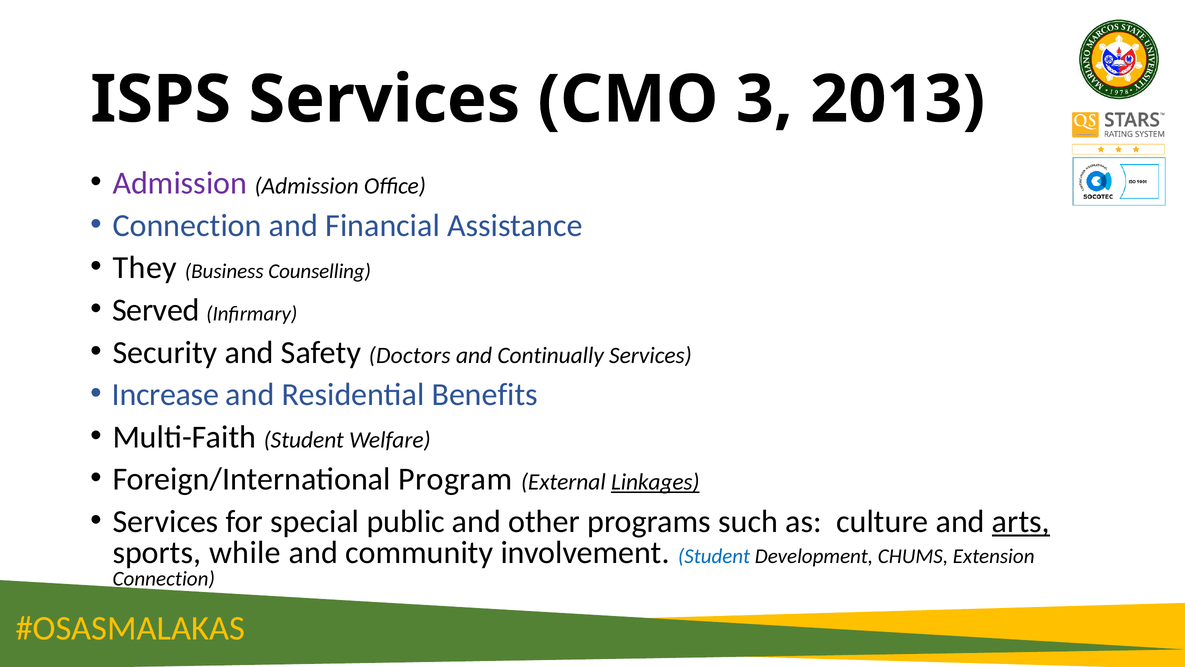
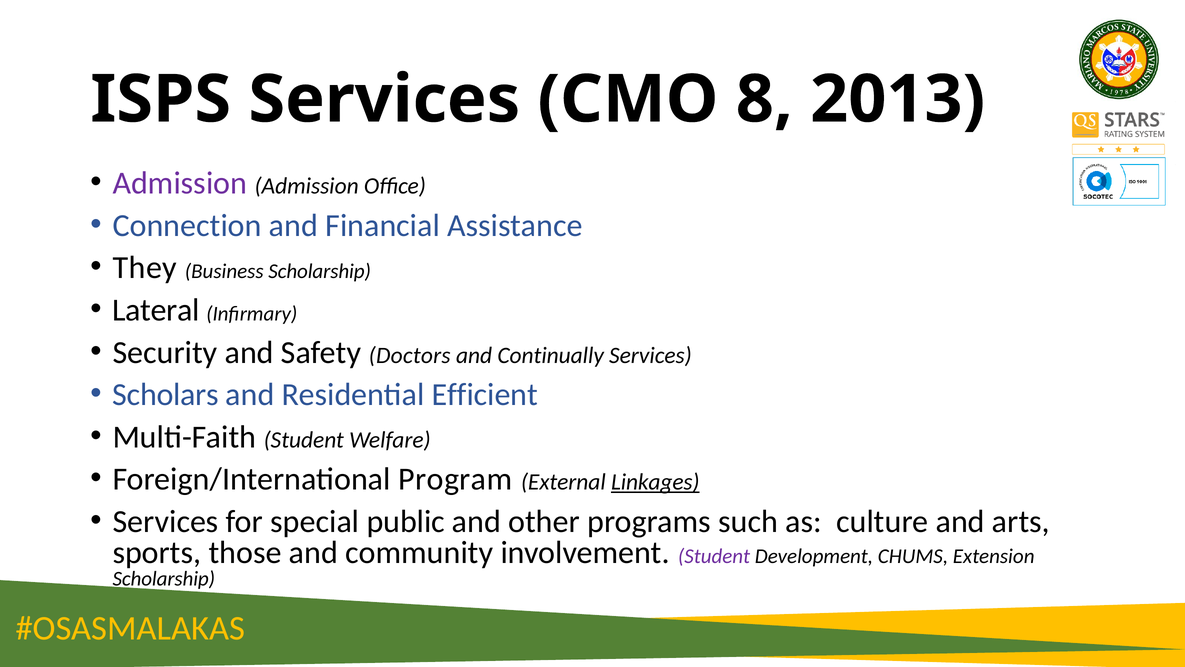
3: 3 -> 8 (764, 99)
Business Counselling: Counselling -> Scholarship (320, 271)
Served: Served -> Lateral (156, 310)
Increase: Increase -> Scholars (166, 394)
Benefits: Benefits -> Efficient (485, 394)
arts underline: present -> none (1021, 521)
while: while -> those (245, 552)
Student colour: blue -> purple (714, 556)
Connection: Connection -> Scholarship (164, 579)
